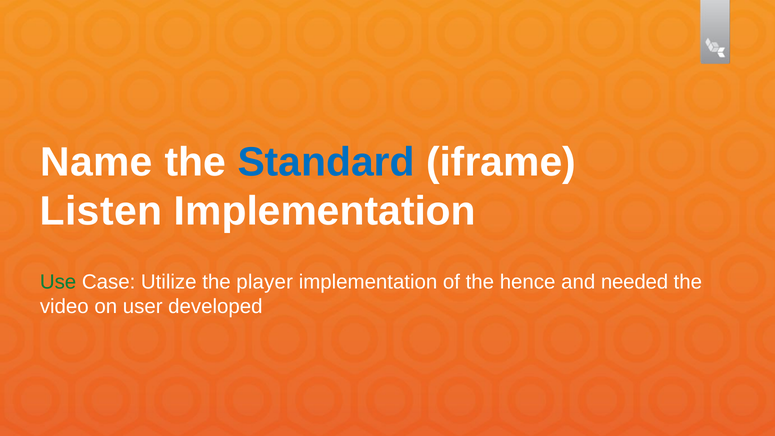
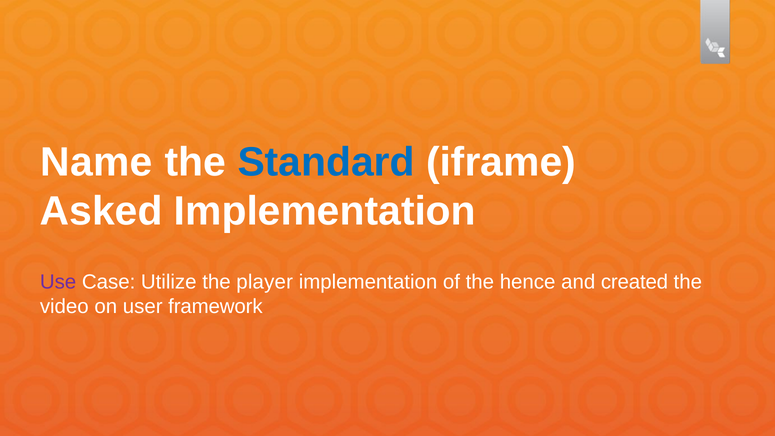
Listen: Listen -> Asked (101, 211)
Use colour: green -> purple (58, 282)
needed: needed -> created (635, 282)
developed: developed -> framework (215, 307)
